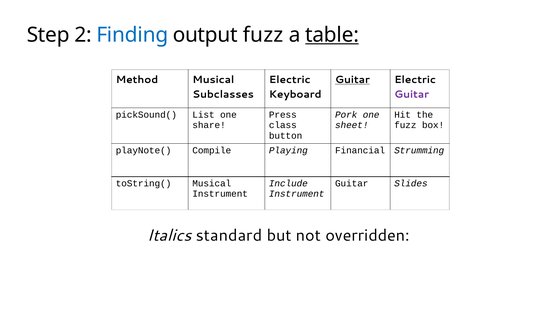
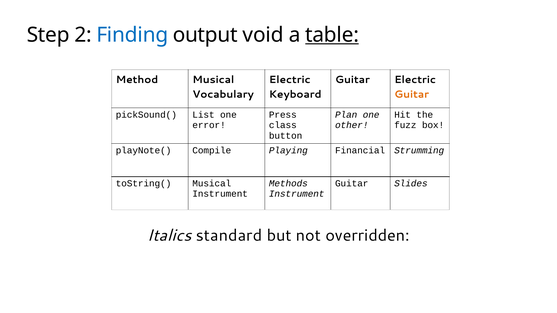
output fuzz: fuzz -> void (263, 35)
Guitar underline: present -> none (352, 80)
Subclasses: Subclasses -> Vocabulary (223, 94)
Guitar colour: purple -> orange (412, 94)
Pork: Pork -> Plan (346, 115)
share: share -> error (209, 125)
sheet: sheet -> other (352, 125)
Include: Include -> Methods (288, 184)
